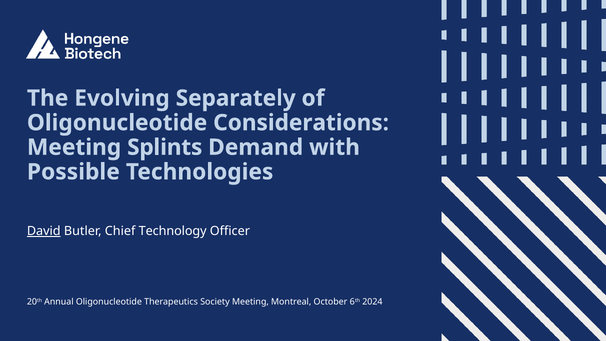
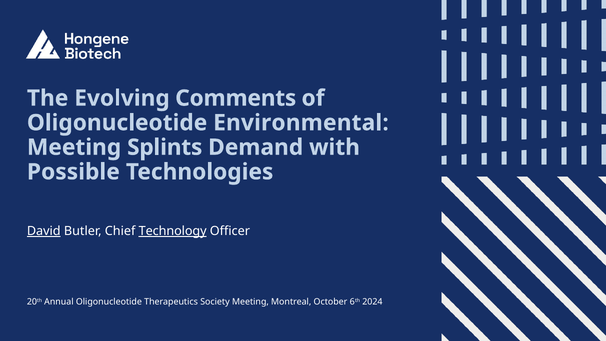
Separately: Separately -> Comments (236, 98)
Considerations: Considerations -> Environmental (301, 123)
Technology underline: none -> present (173, 231)
